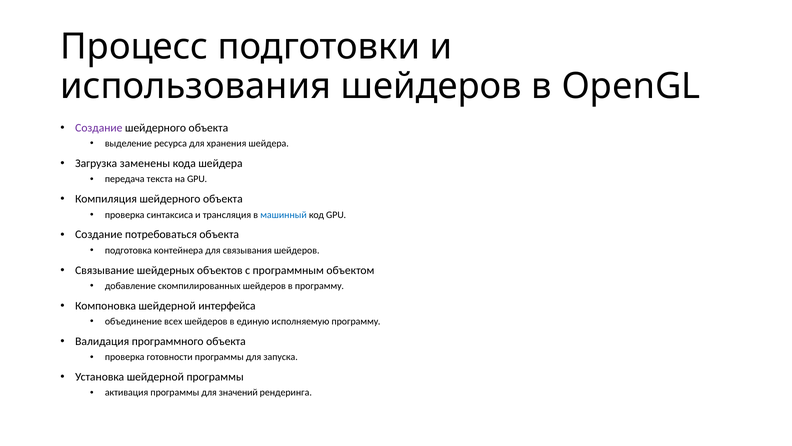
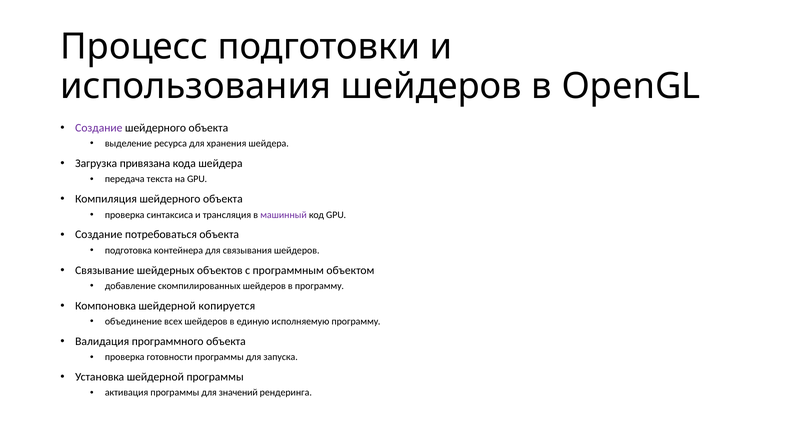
заменены: заменены -> привязана (145, 163)
машинный colour: blue -> purple (284, 215)
интерфейса: интерфейса -> копируется (227, 305)
